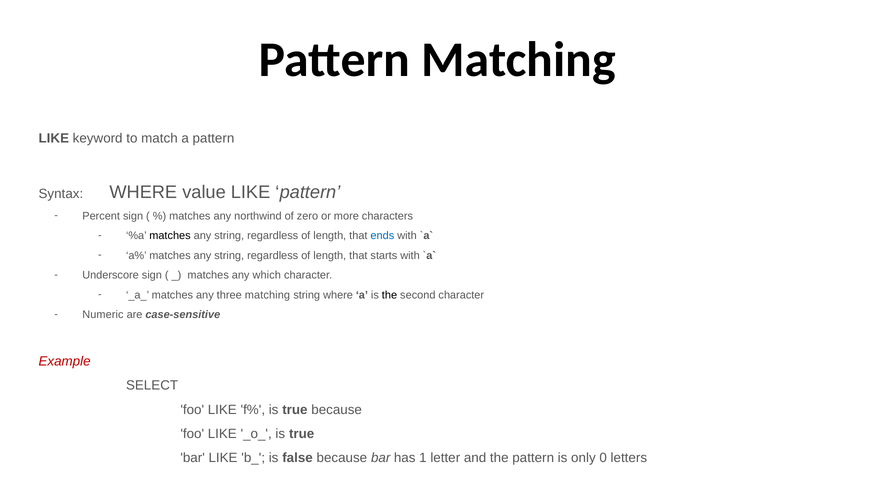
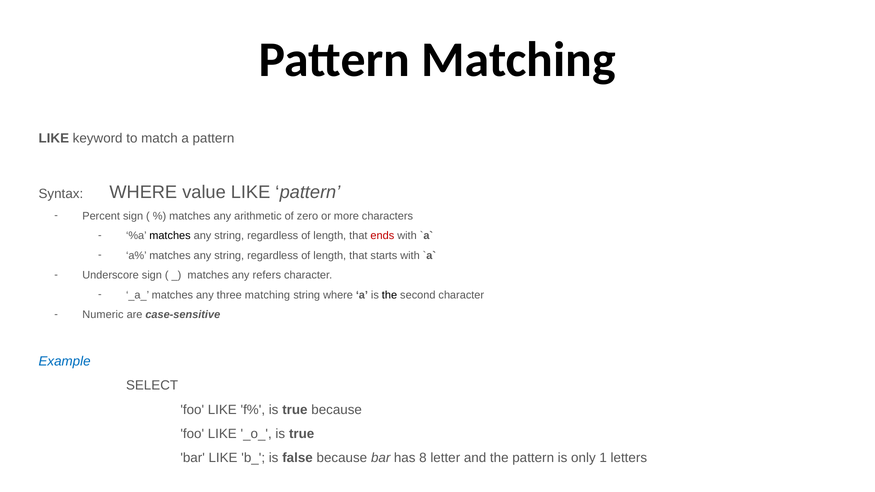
northwind: northwind -> arithmetic (258, 216)
ends colour: blue -> red (382, 236)
which: which -> refers (267, 275)
Example colour: red -> blue (65, 362)
1: 1 -> 8 (423, 458)
0: 0 -> 1 (603, 458)
